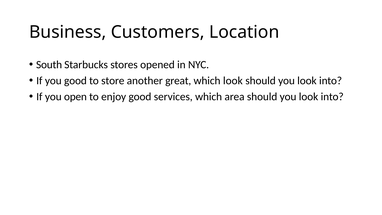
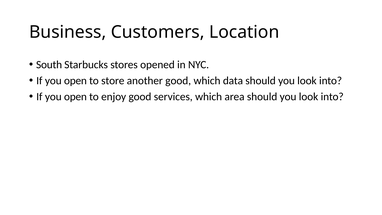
good: good -> open (75, 81)
another great: great -> good (178, 81)
which look: look -> data (233, 81)
